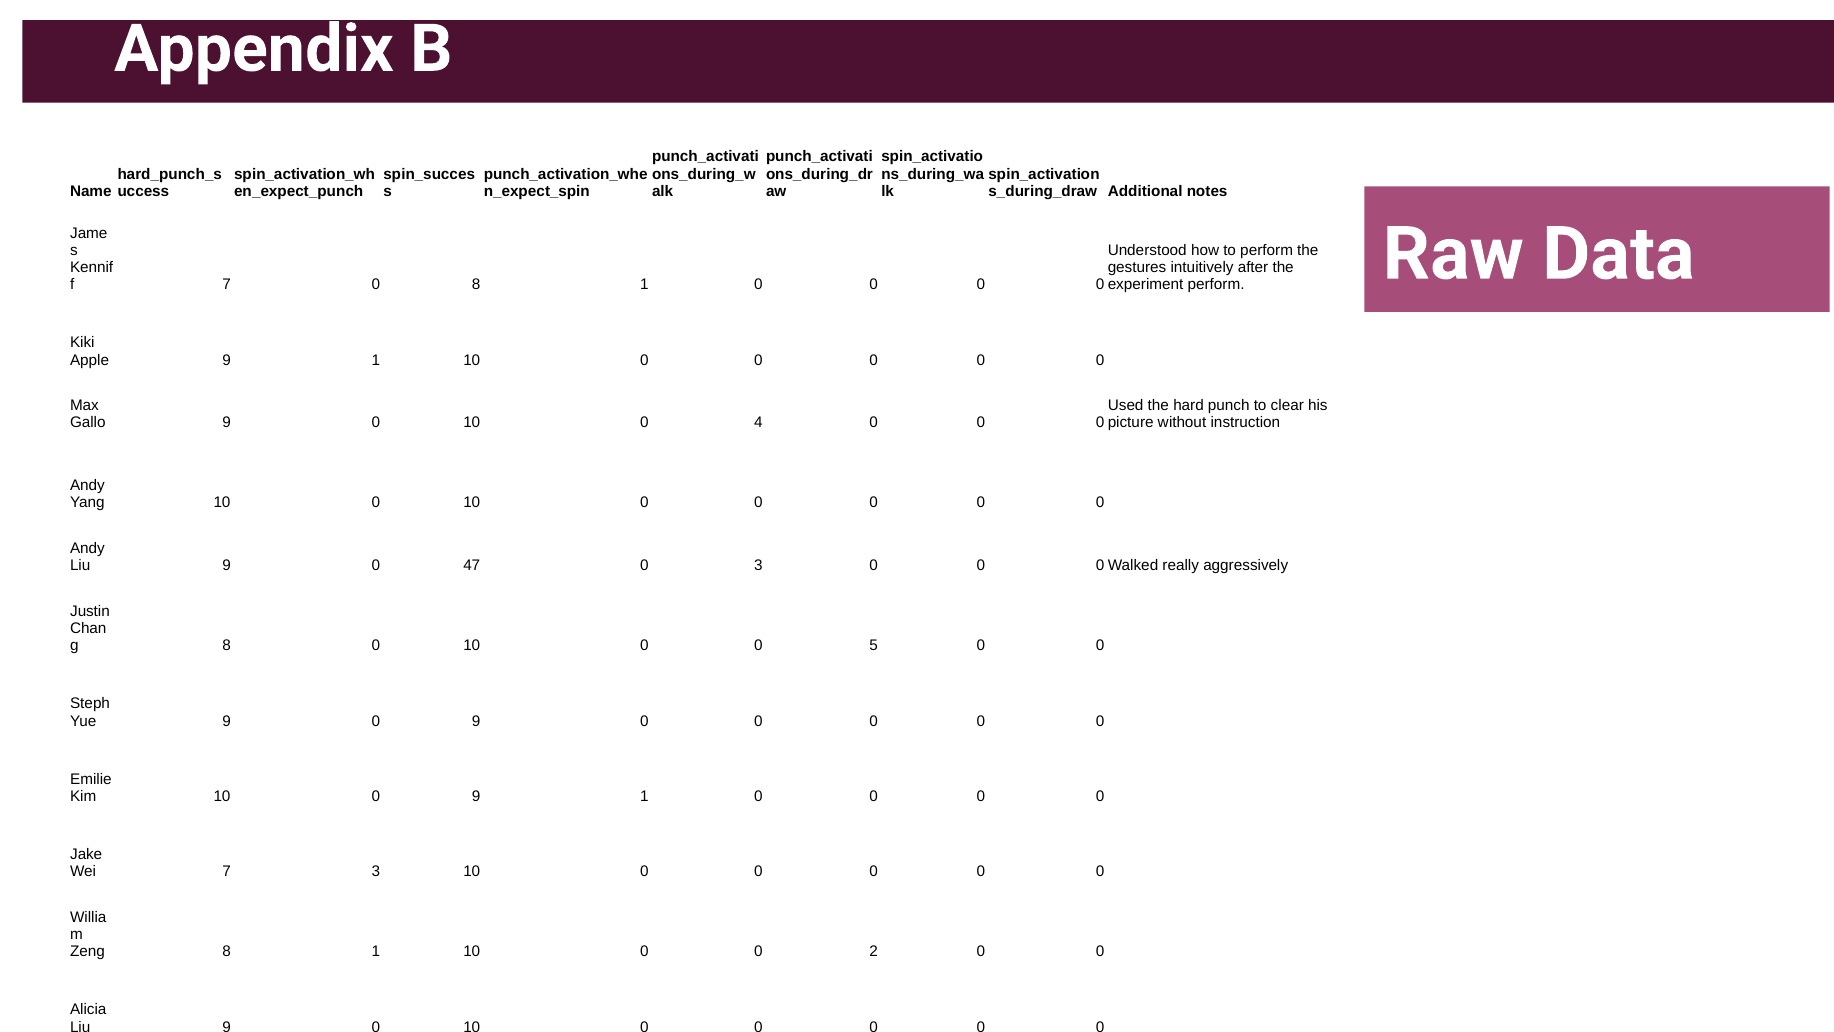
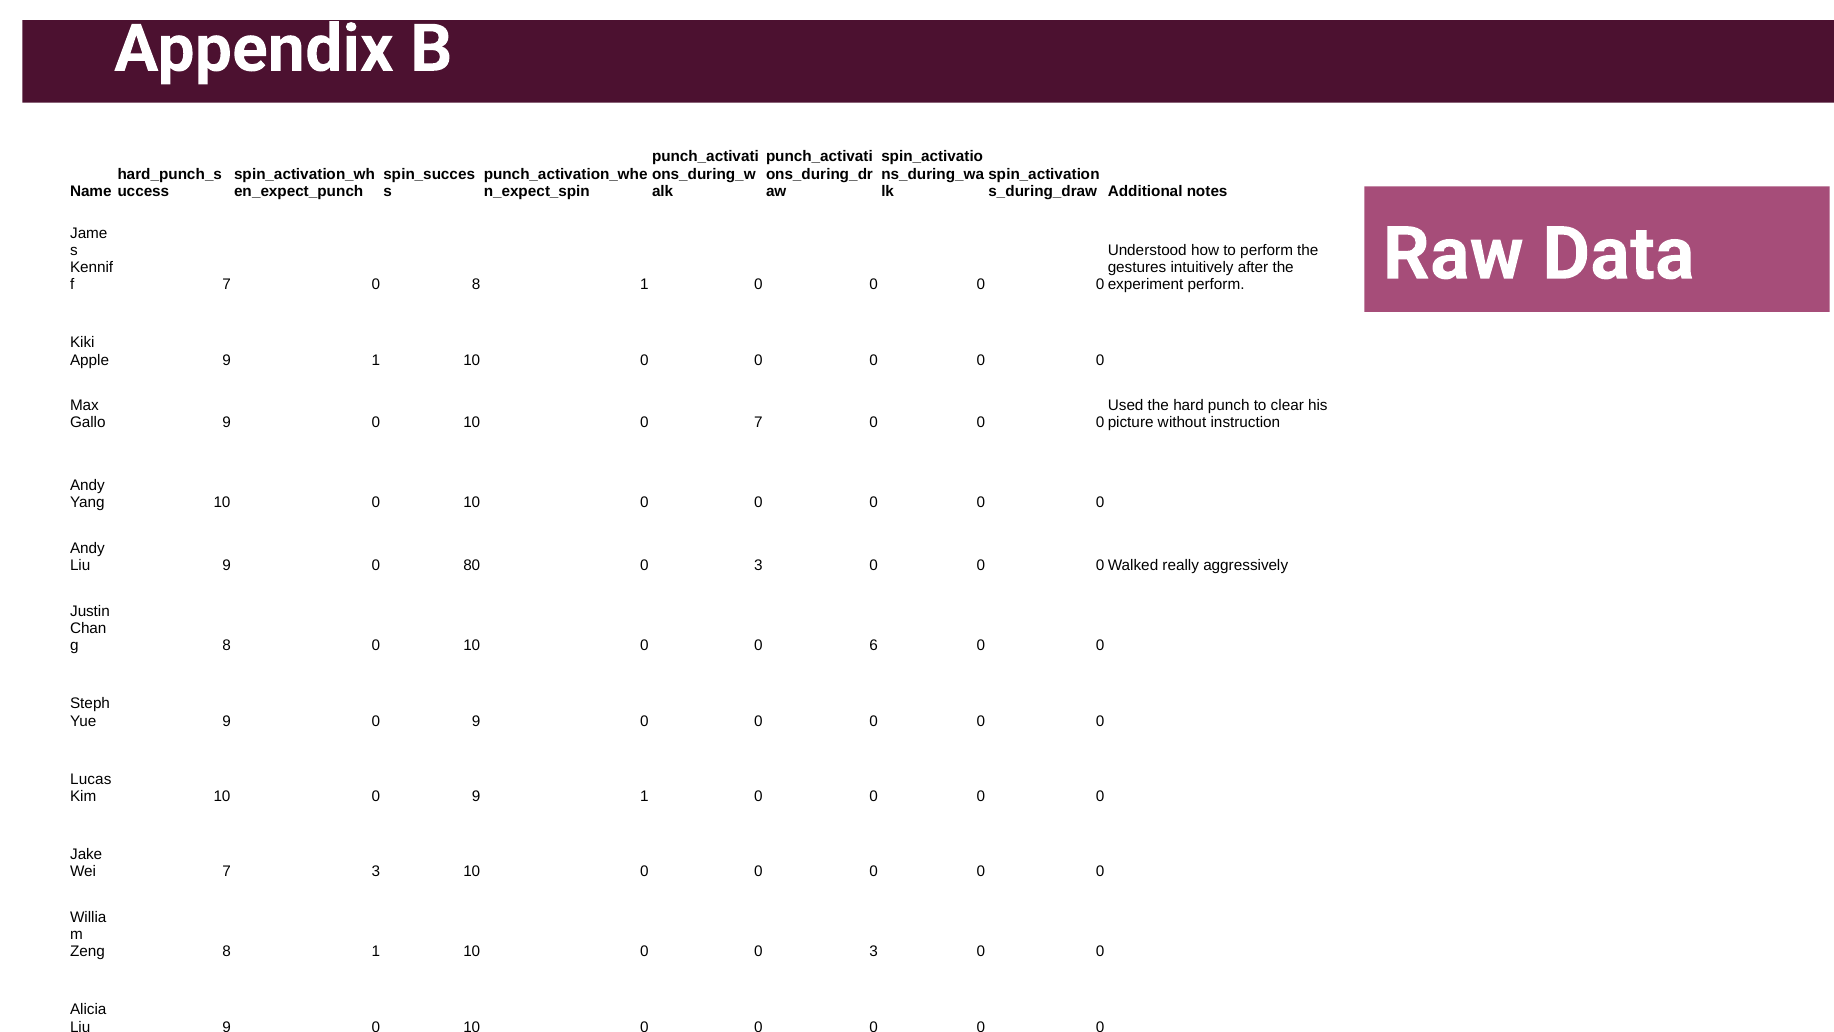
0 4: 4 -> 7 (758, 423)
47: 47 -> 80 (472, 565)
5: 5 -> 6 (874, 646)
Emilie: Emilie -> Lucas (91, 779)
0 0 2: 2 -> 3 (874, 952)
